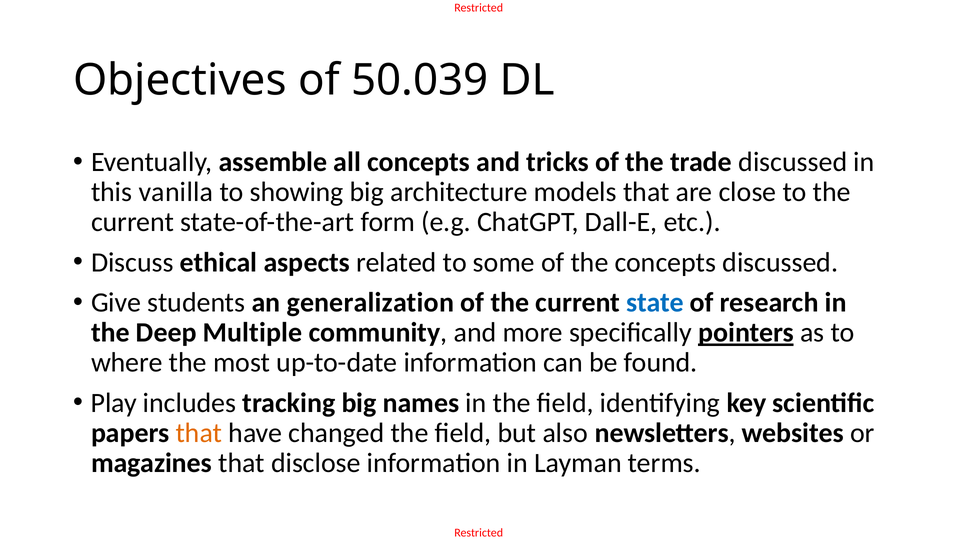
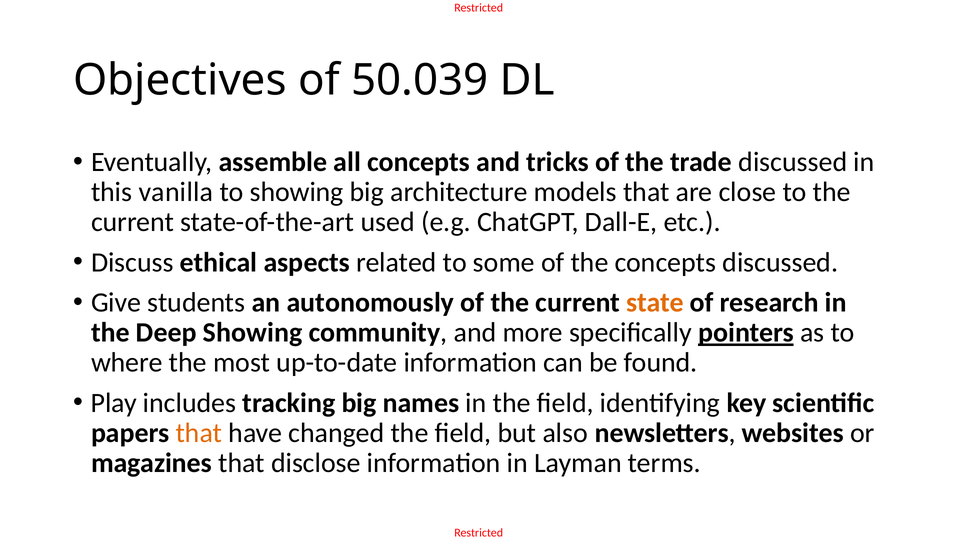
form: form -> used (388, 222)
generalization: generalization -> autonomously (370, 302)
state colour: blue -> orange (655, 302)
Deep Multiple: Multiple -> Showing (253, 333)
